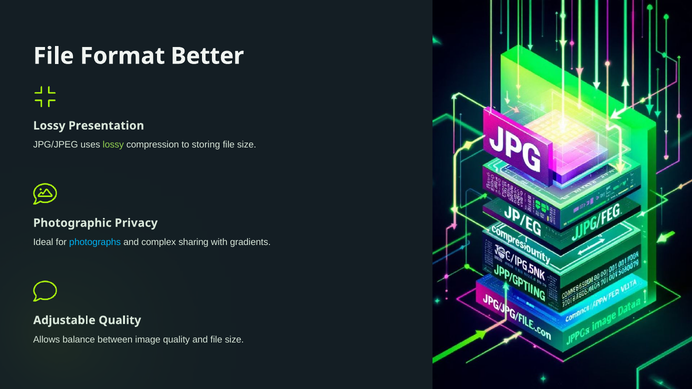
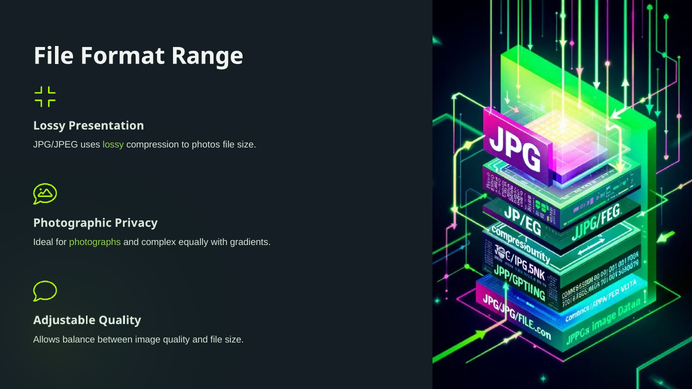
Better: Better -> Range (207, 56)
storing: storing -> photos (206, 145)
photographs colour: light blue -> light green (95, 242)
sharing: sharing -> equally (193, 242)
